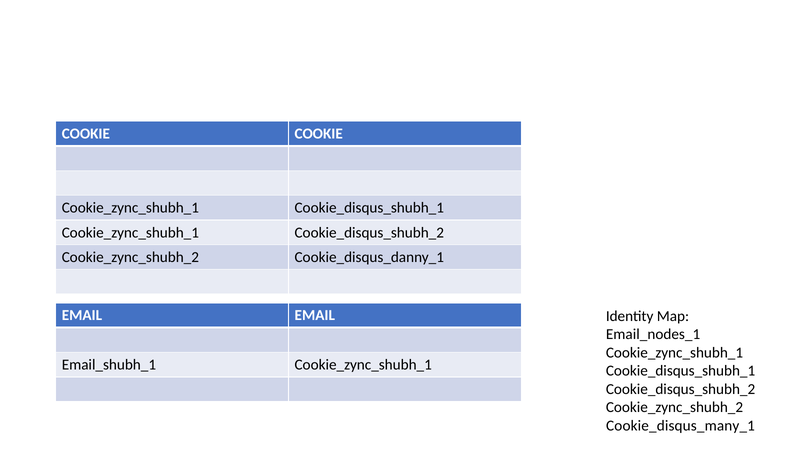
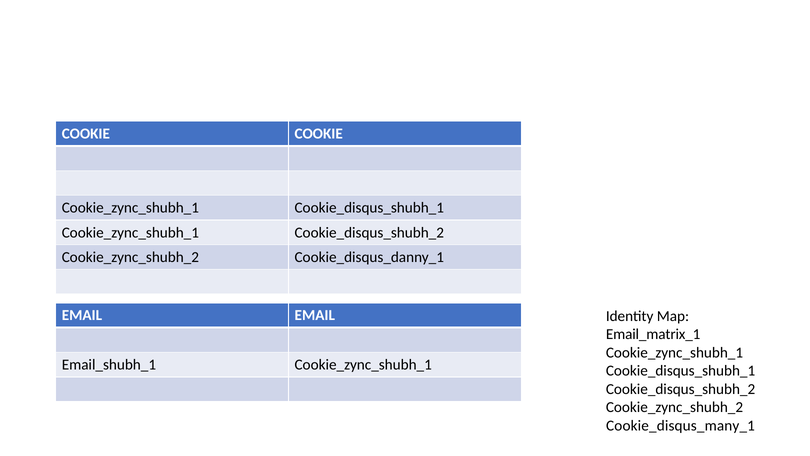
Email_nodes_1: Email_nodes_1 -> Email_matrix_1 (653, 334)
